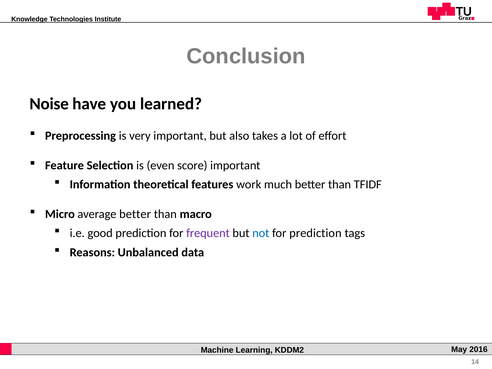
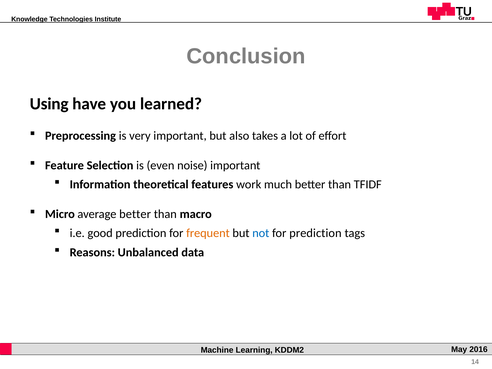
Noise: Noise -> Using (49, 104)
score: score -> noise (192, 165)
frequent colour: purple -> orange (208, 233)
